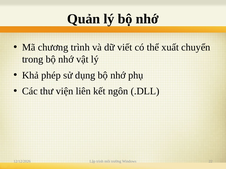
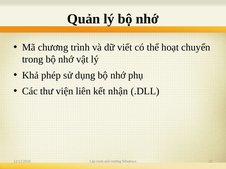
xuất: xuất -> hoạt (170, 47)
ngôn: ngôn -> nhận (118, 91)
